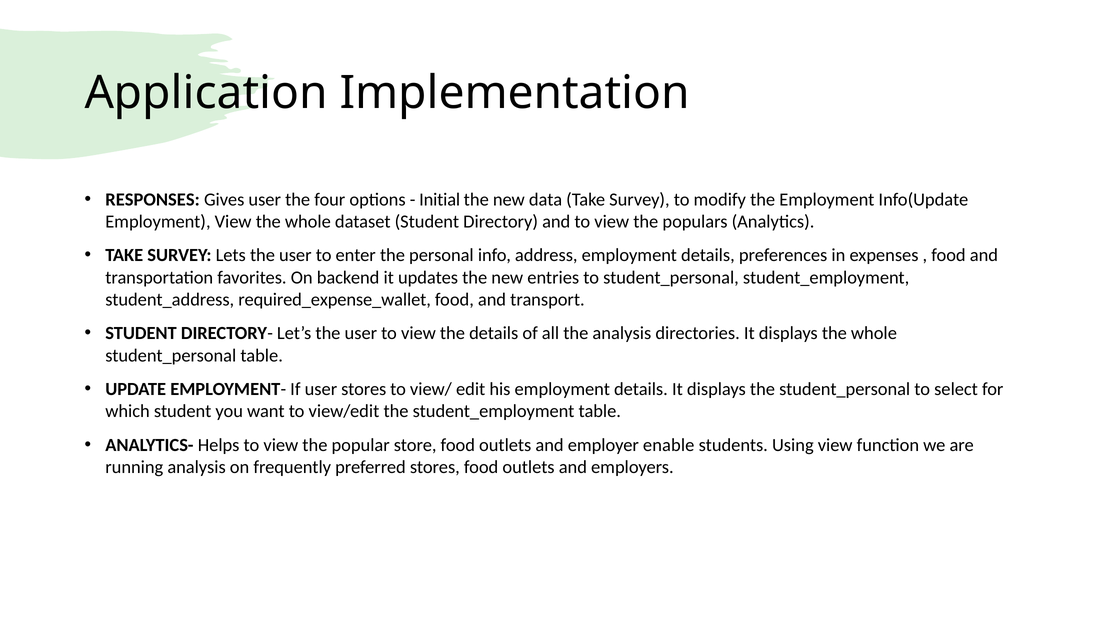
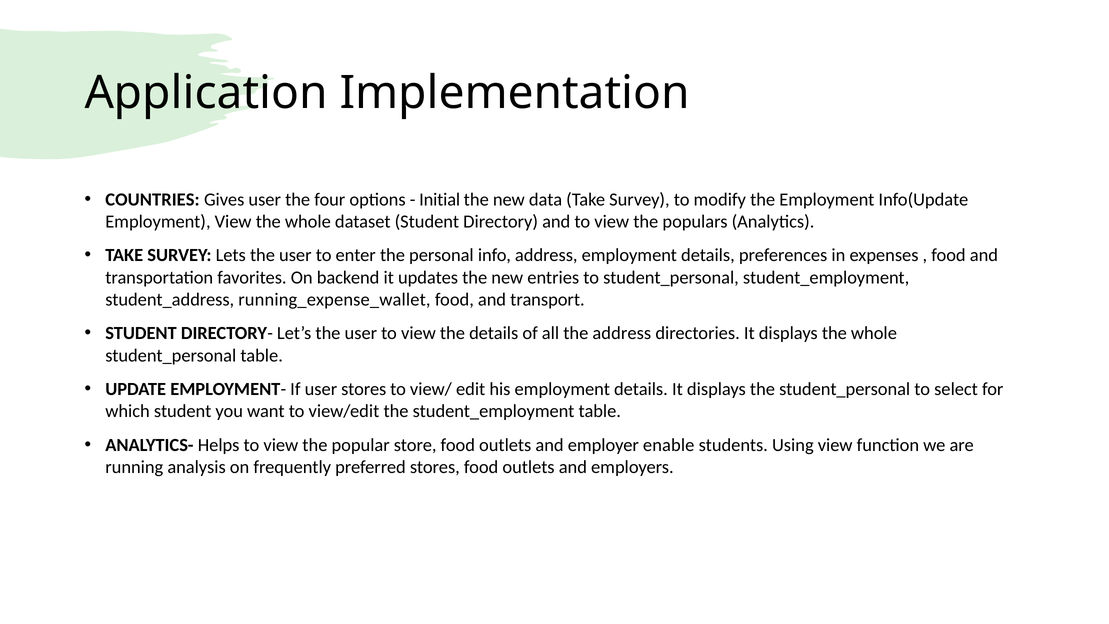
RESPONSES: RESPONSES -> COUNTRIES (153, 199)
required_expense_wallet: required_expense_wallet -> running_expense_wallet (334, 300)
the analysis: analysis -> address (622, 333)
